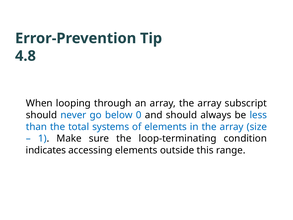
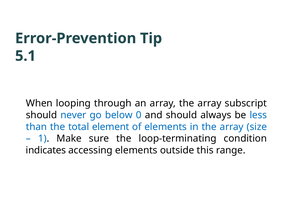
4.8: 4.8 -> 5.1 (25, 56)
systems: systems -> element (111, 127)
